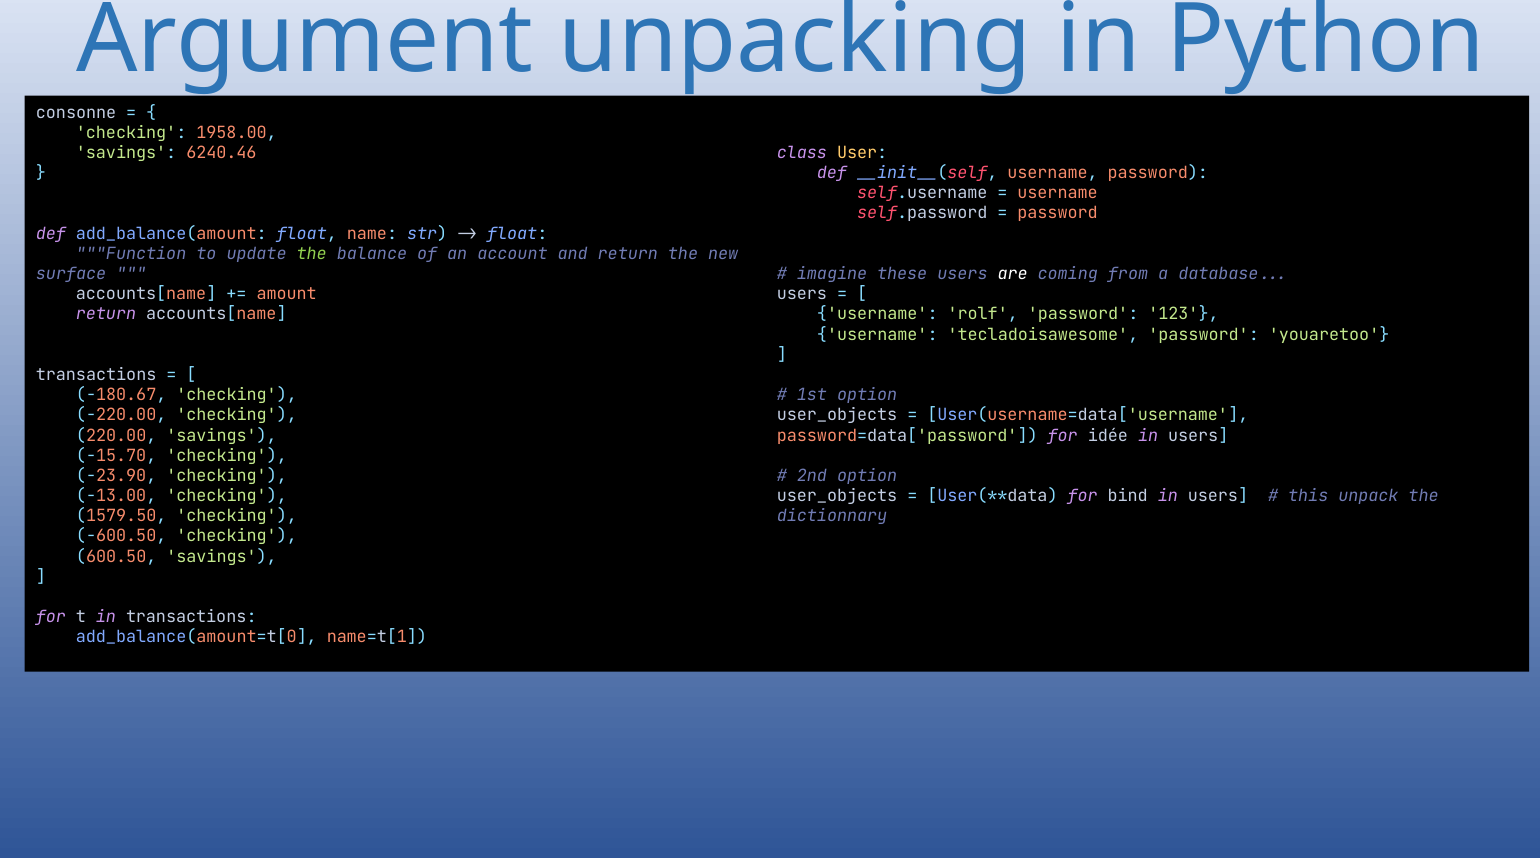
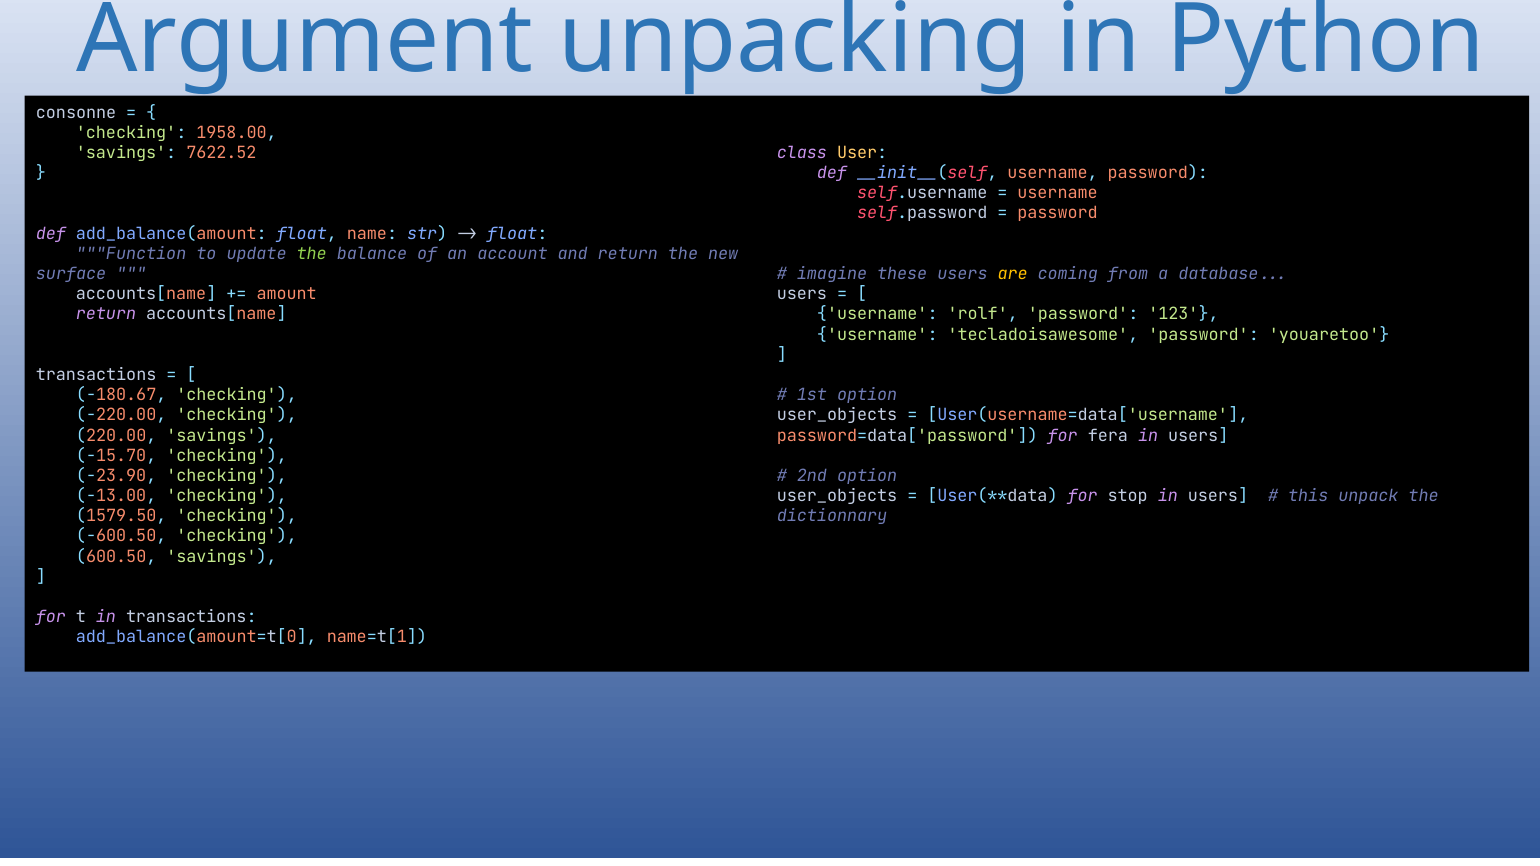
6240.46: 6240.46 -> 7622.52 (221, 153)
are colour: white -> yellow (1013, 274)
idée: idée -> fera (1108, 436)
bind: bind -> stop (1128, 496)
